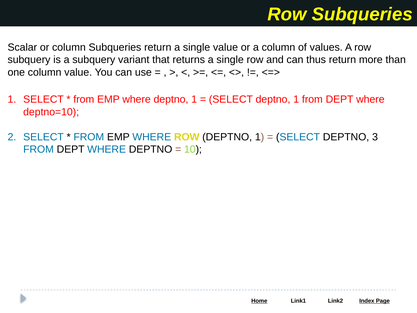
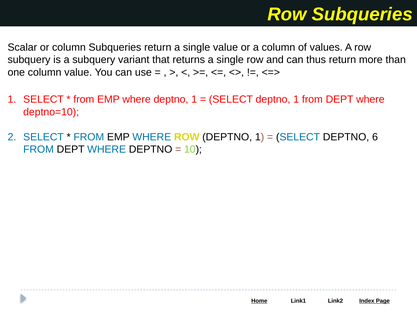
3: 3 -> 6 (375, 137)
